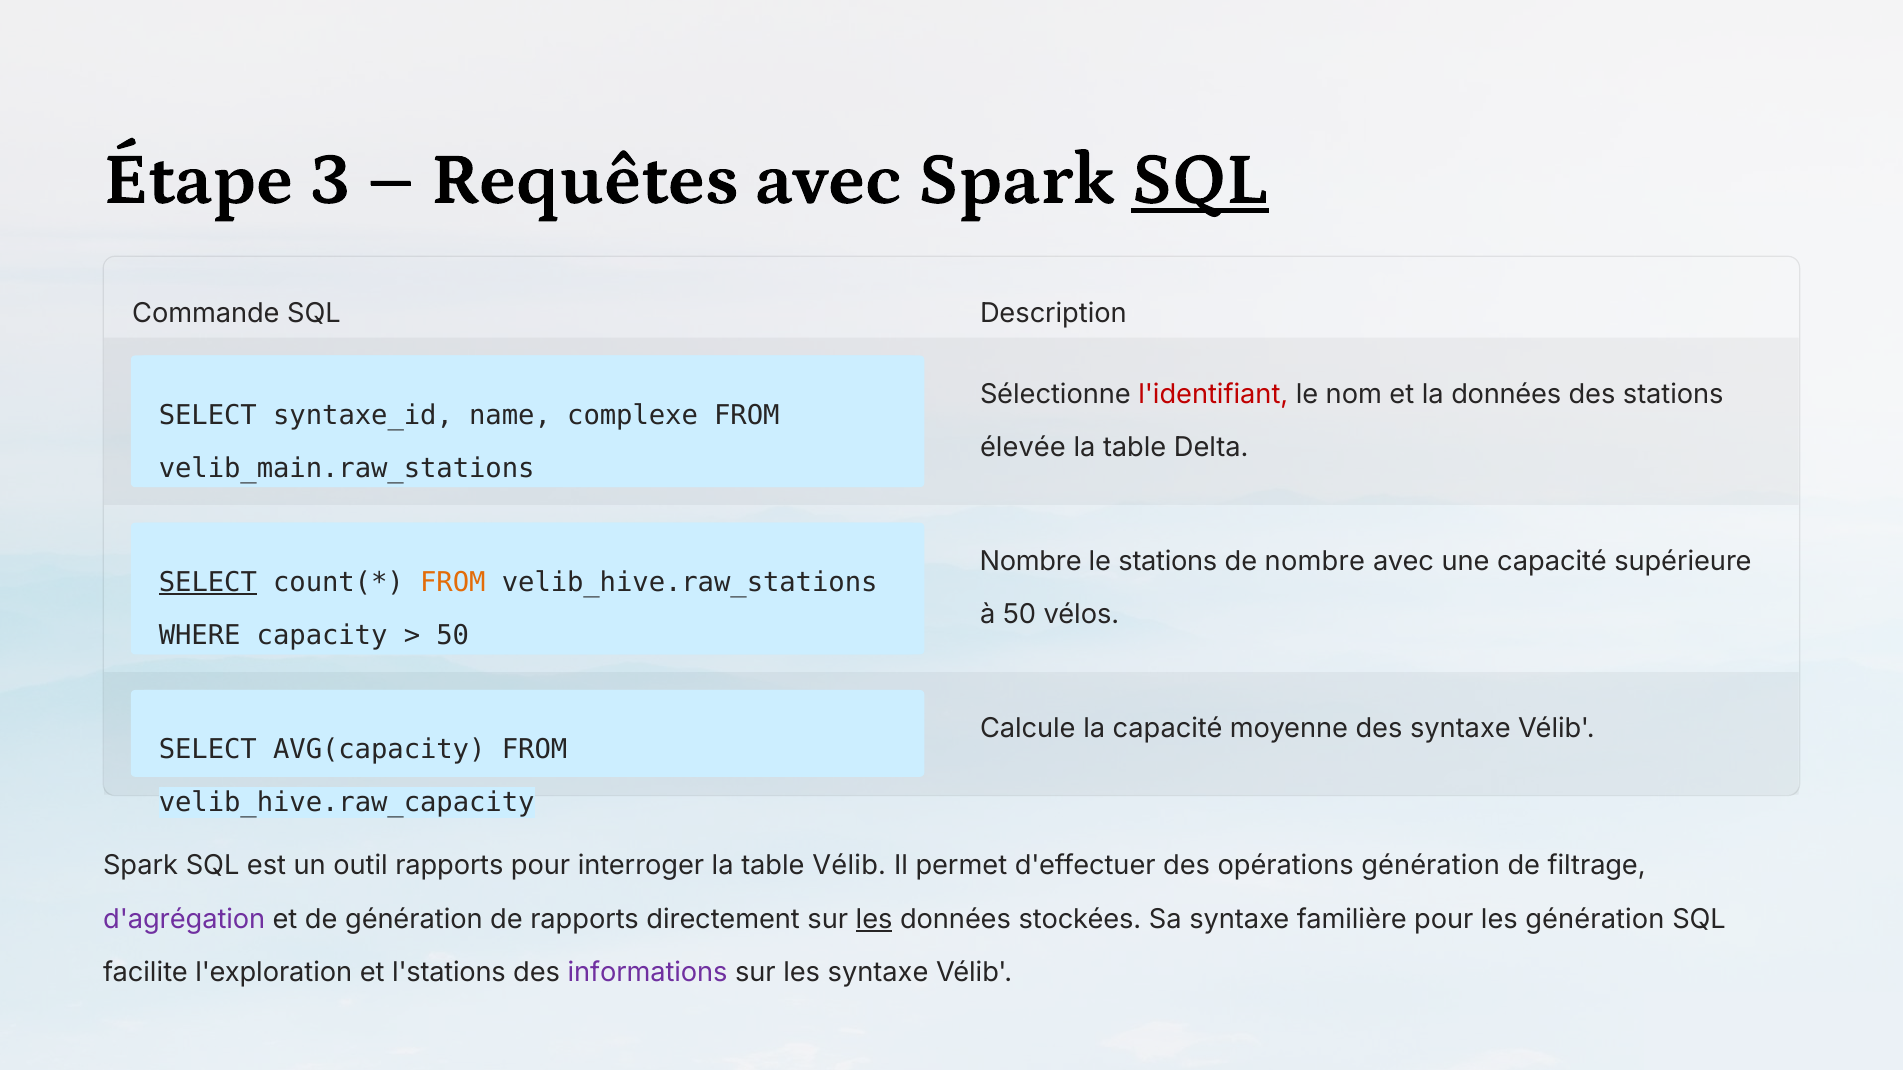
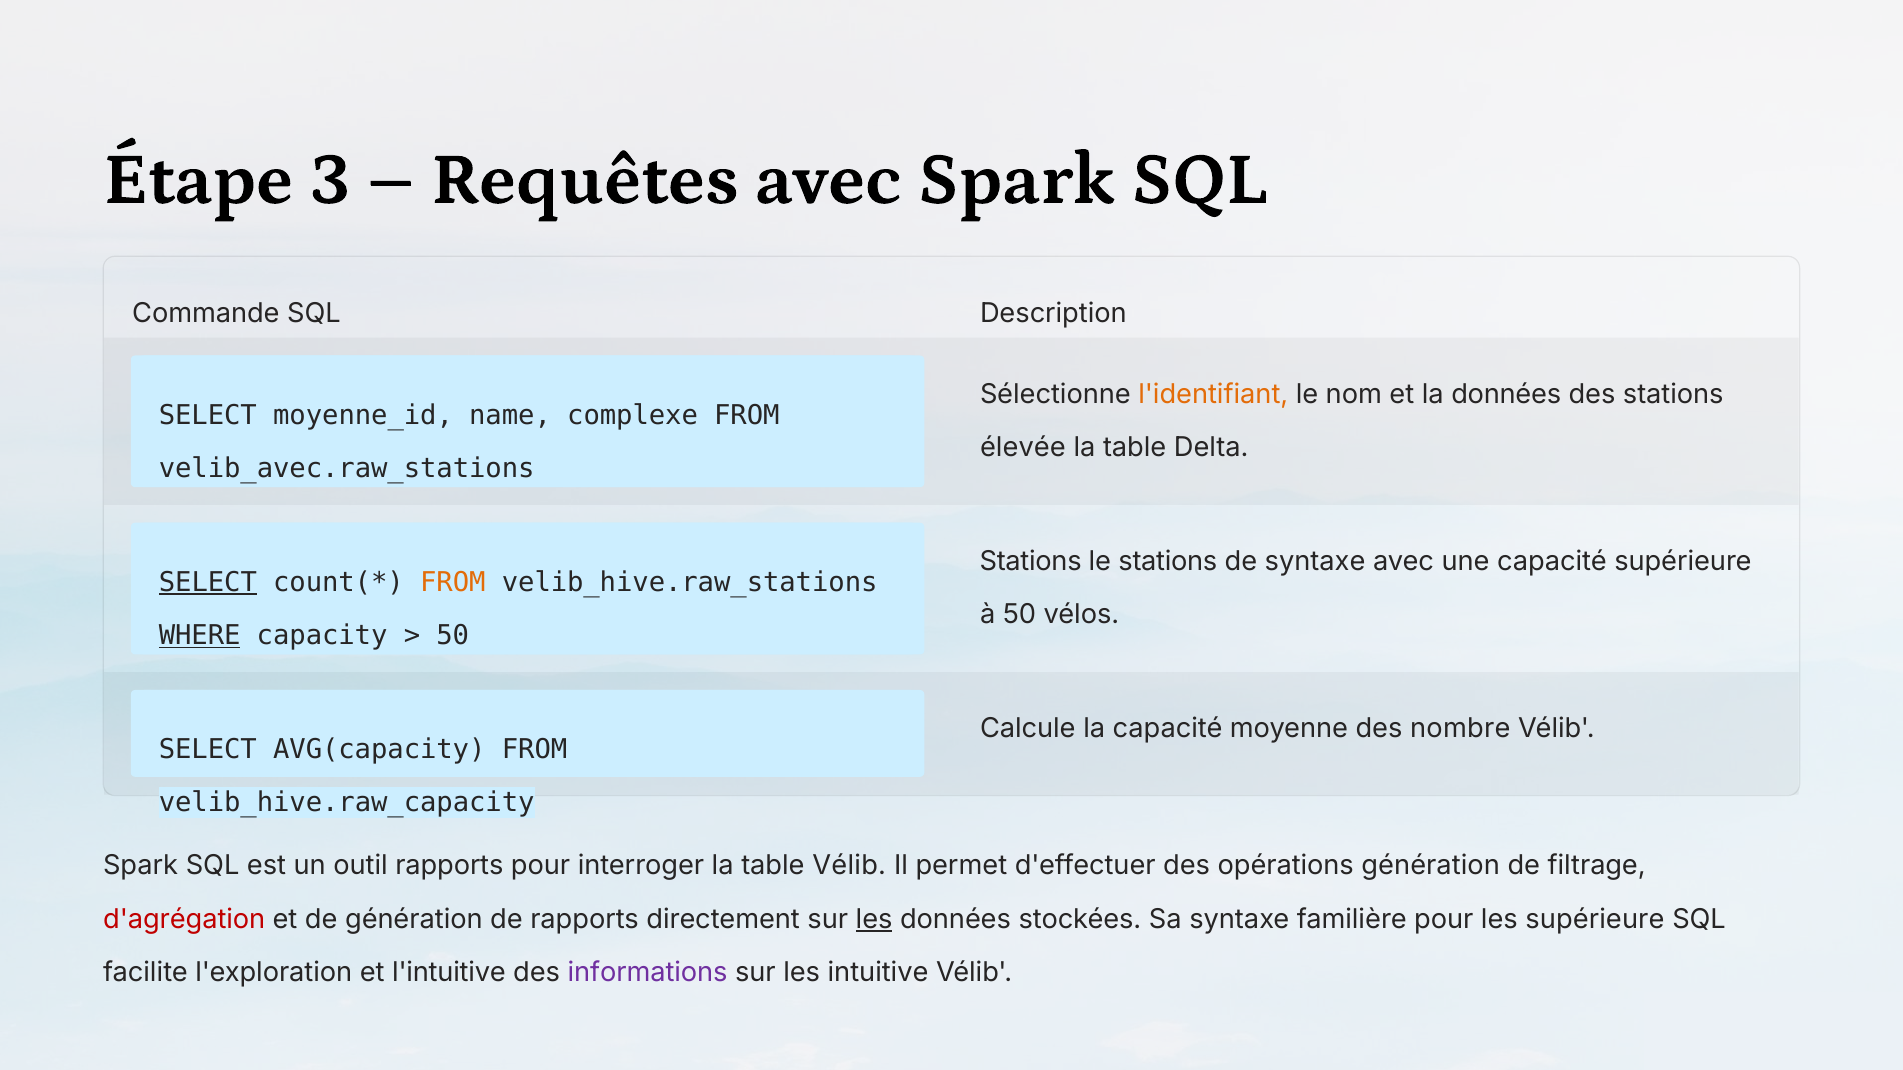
SQL underline: present -> none (1200, 179)
l'identifiant colour: red -> orange (1213, 394)
syntaxe_id: syntaxe_id -> moyenne_id (363, 415)
velib_main.raw_stations: velib_main.raw_stations -> velib_avec.raw_stations (347, 469)
Nombre: Nombre -> Stations (1031, 562)
de nombre: nombre -> syntaxe (1315, 562)
WHERE underline: none -> present (200, 636)
des syntaxe: syntaxe -> nombre (1460, 729)
d'agrégation colour: purple -> red (184, 920)
les génération: génération -> supérieure (1595, 920)
l'stations: l'stations -> l'intuitive (449, 973)
les syntaxe: syntaxe -> intuitive (878, 973)
